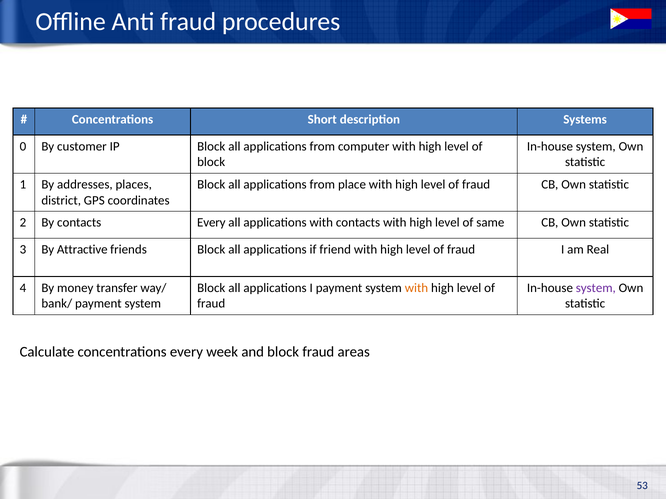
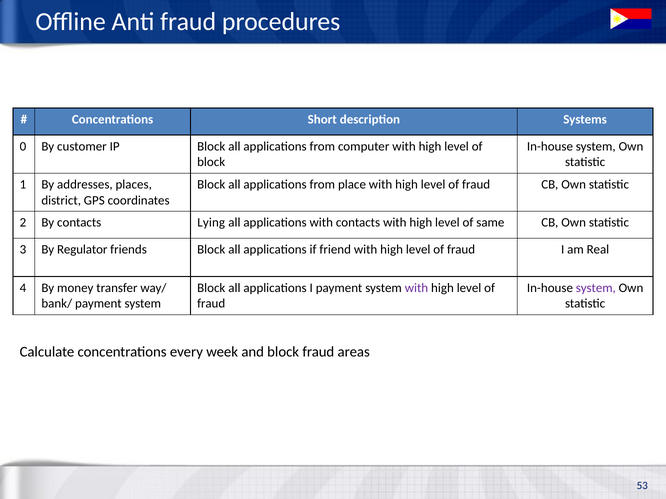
contacts Every: Every -> Lying (211, 223)
Attractive: Attractive -> Regulator (82, 250)
with colour: orange -> purple (416, 288)
